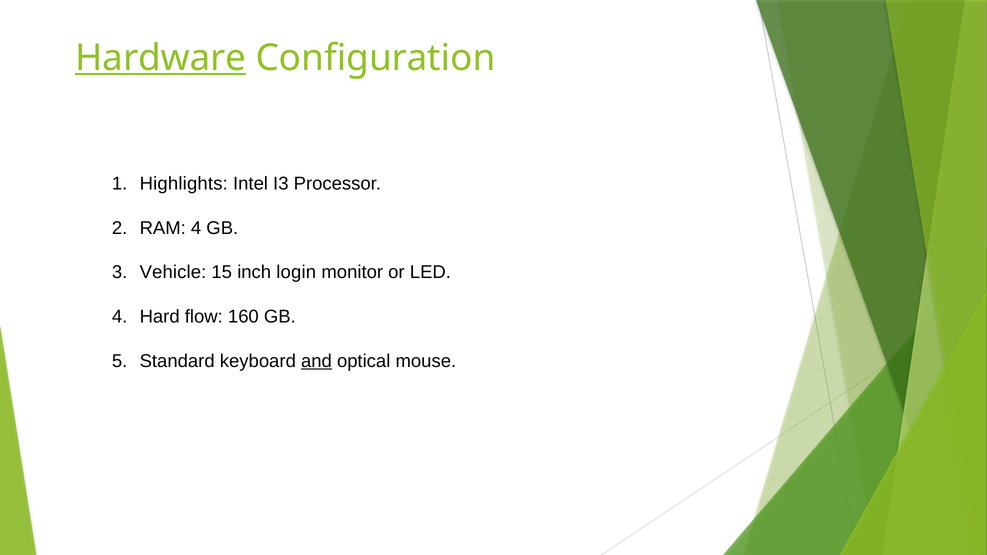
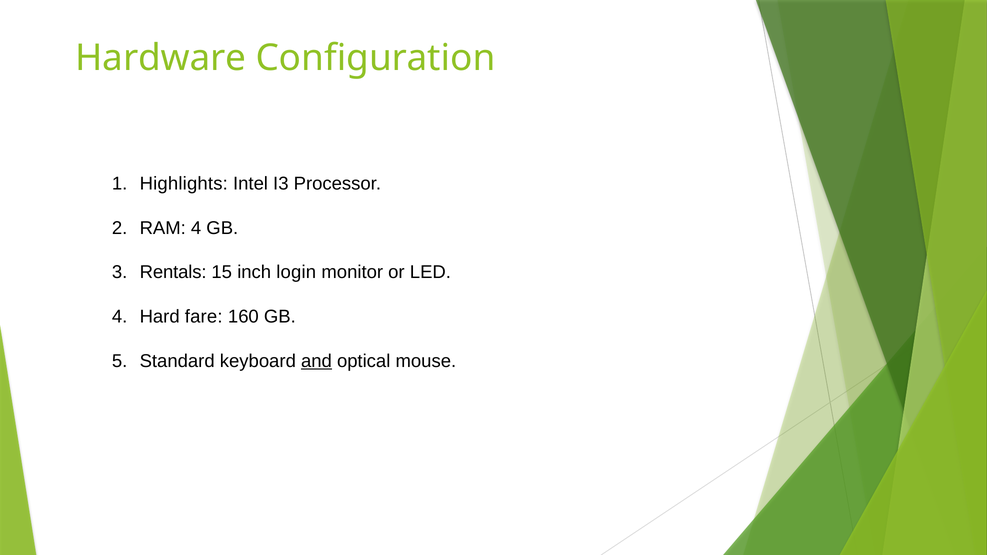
Hardware underline: present -> none (161, 58)
Vehicle: Vehicle -> Rentals (173, 272)
flow: flow -> fare (204, 317)
